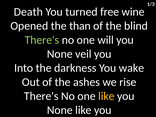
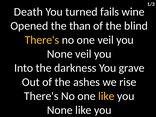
free: free -> fails (110, 12)
There's colour: light green -> yellow (42, 40)
one will: will -> veil (106, 40)
wake: wake -> grave (132, 68)
